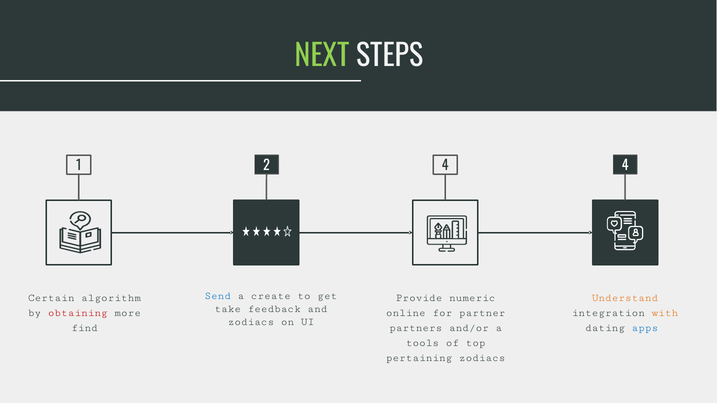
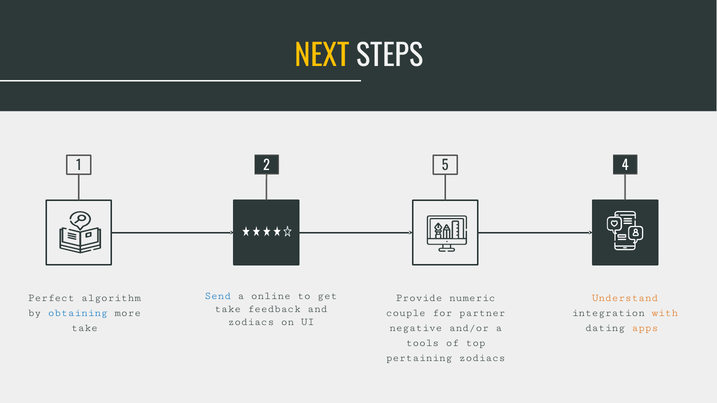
NEXT colour: light green -> yellow (322, 57)
2 4: 4 -> 5 (445, 166)
create: create -> online (271, 296)
Certain: Certain -> Perfect (51, 298)
obtaining colour: red -> blue (78, 313)
online: online -> couple (406, 313)
find: find -> take (85, 328)
partners: partners -> negative (416, 328)
apps colour: blue -> orange (645, 328)
